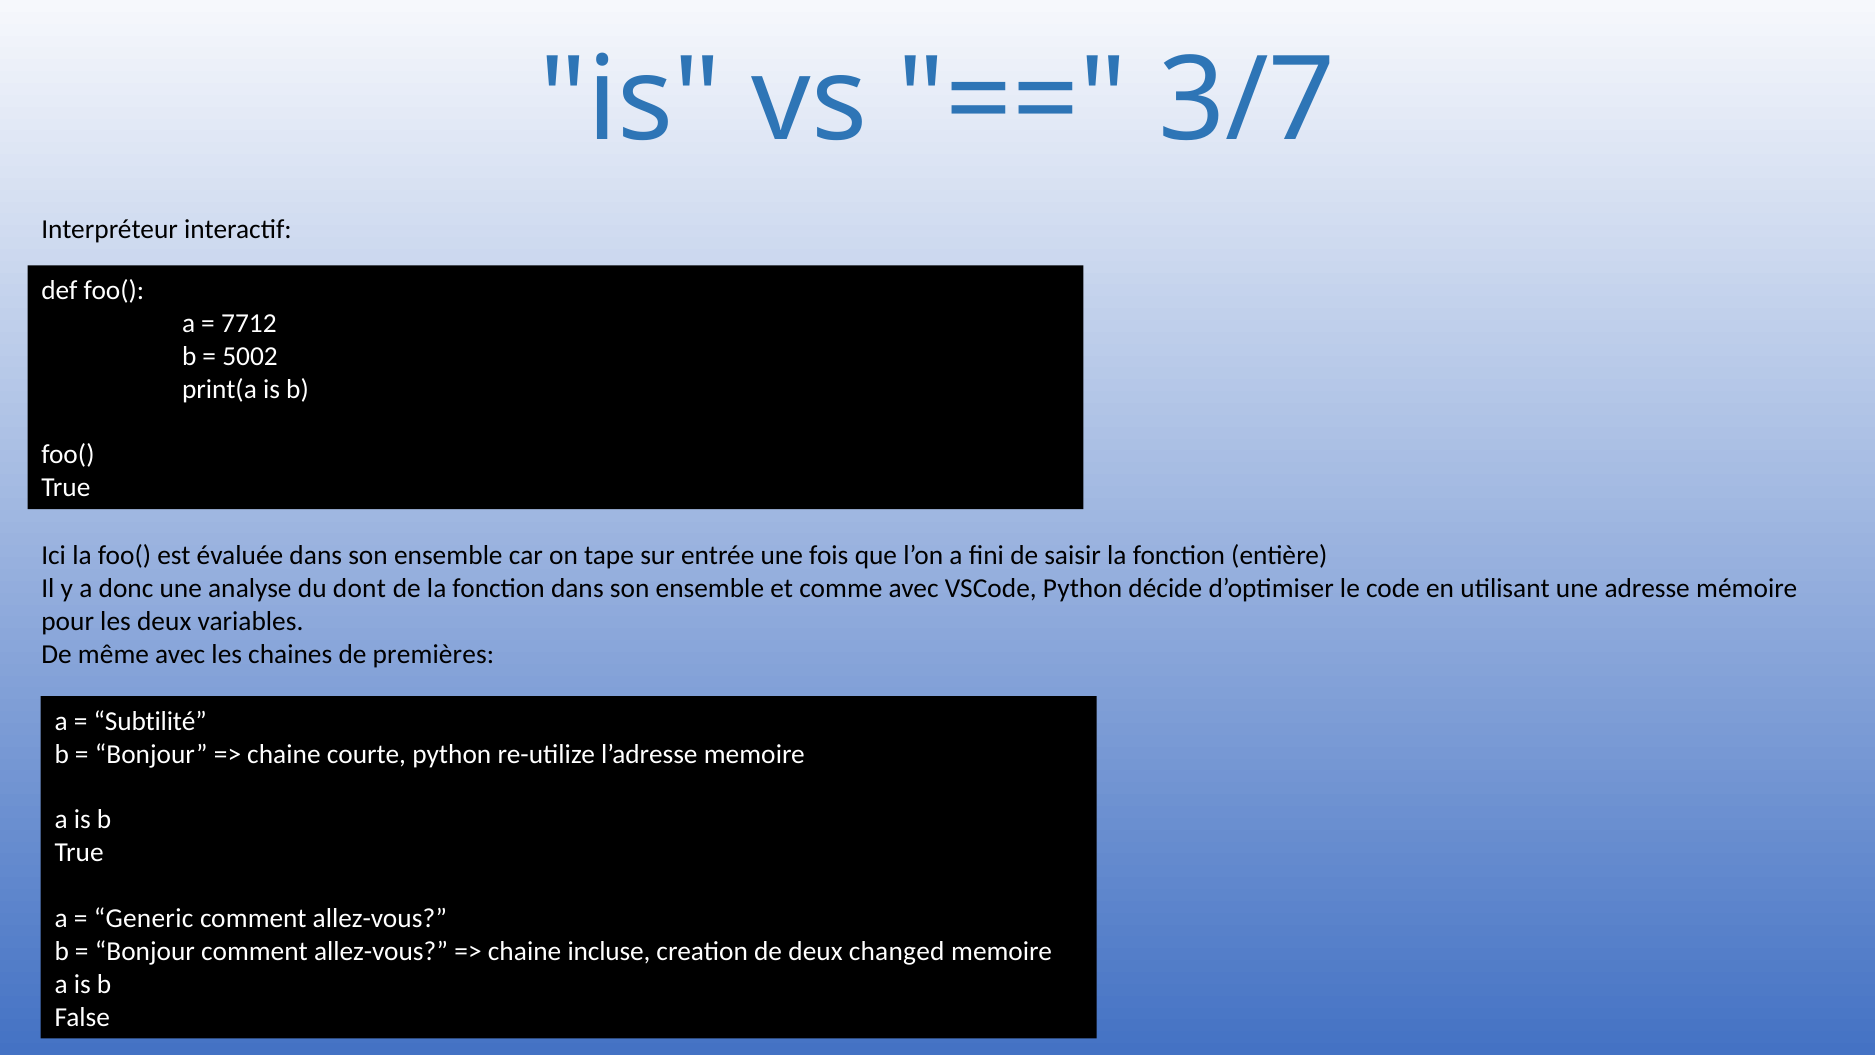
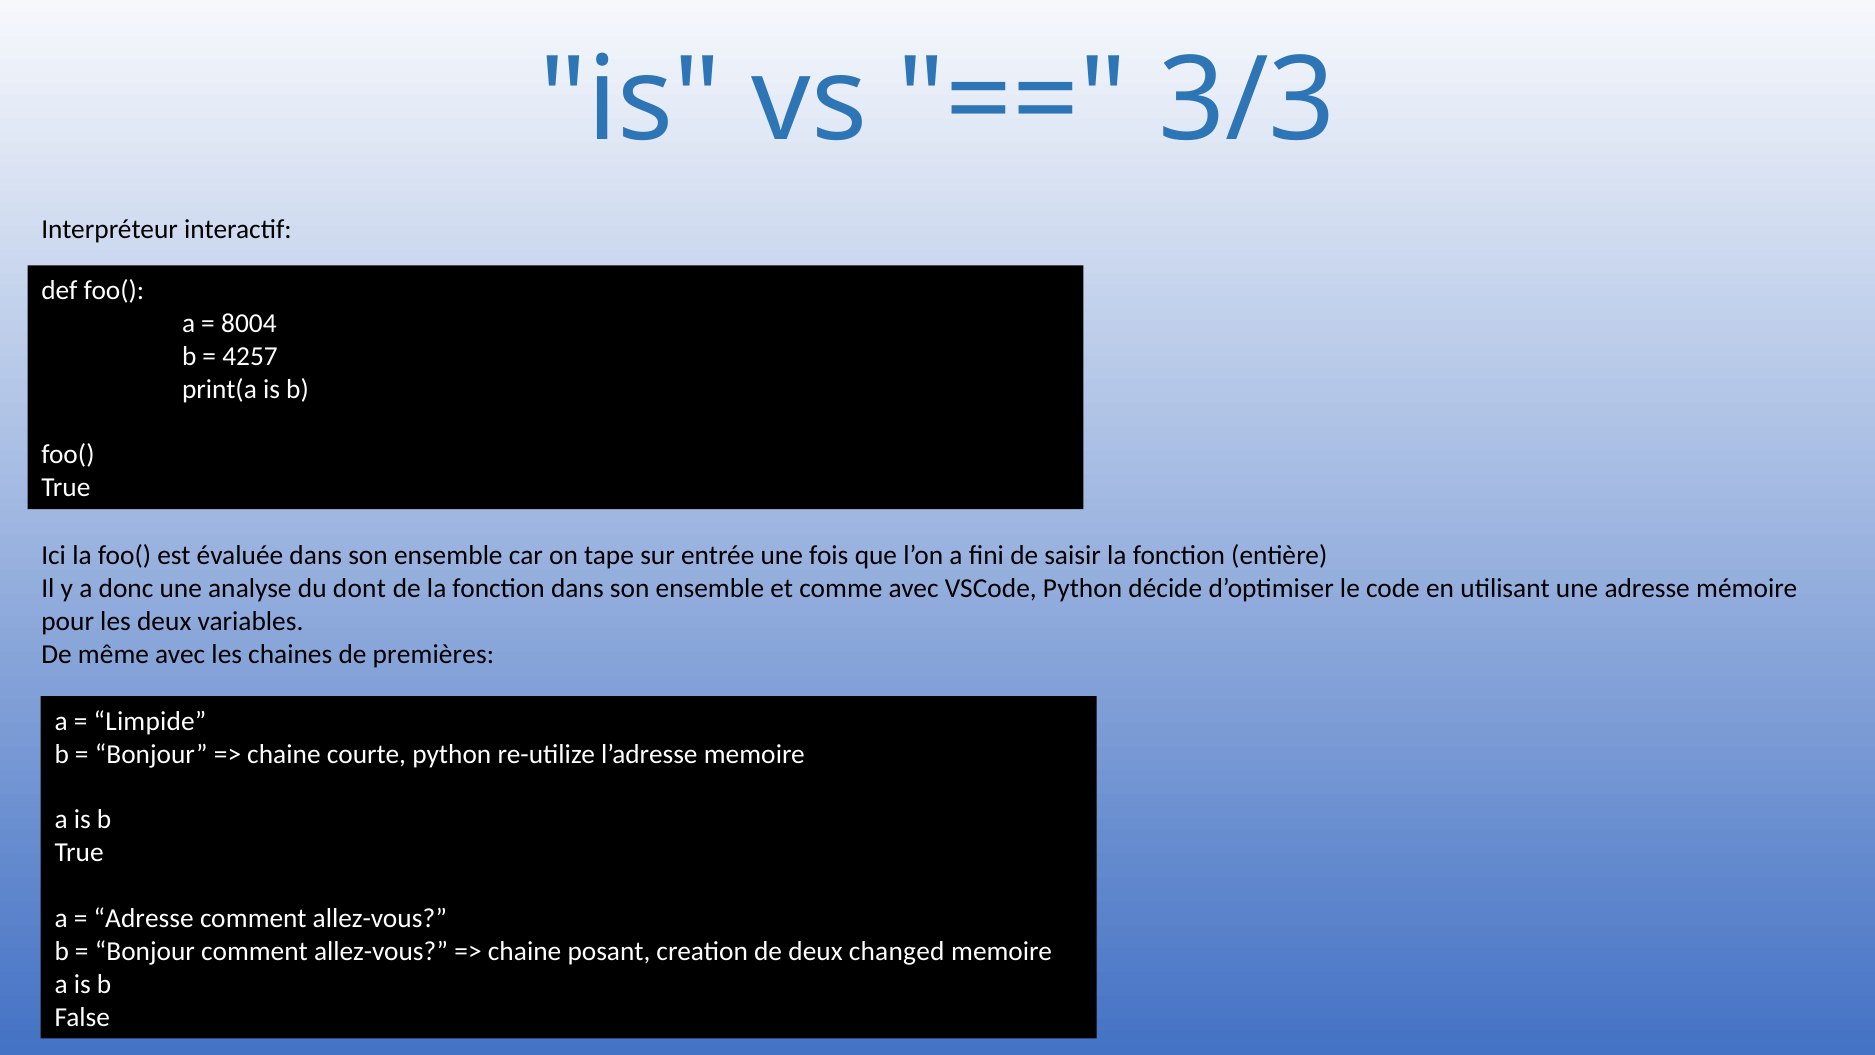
3/7: 3/7 -> 3/3 (1247, 101)
7712: 7712 -> 8004 (249, 323)
5002: 5002 -> 4257 (250, 356)
Subtilité: Subtilité -> Limpide (150, 721)
Generic: Generic -> Adresse (144, 918)
incluse: incluse -> posant (609, 951)
